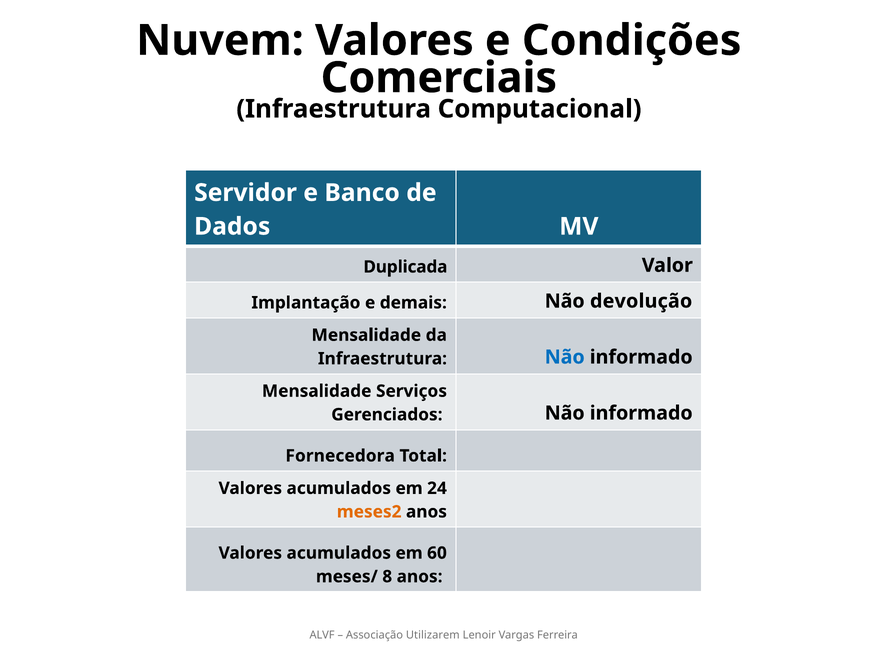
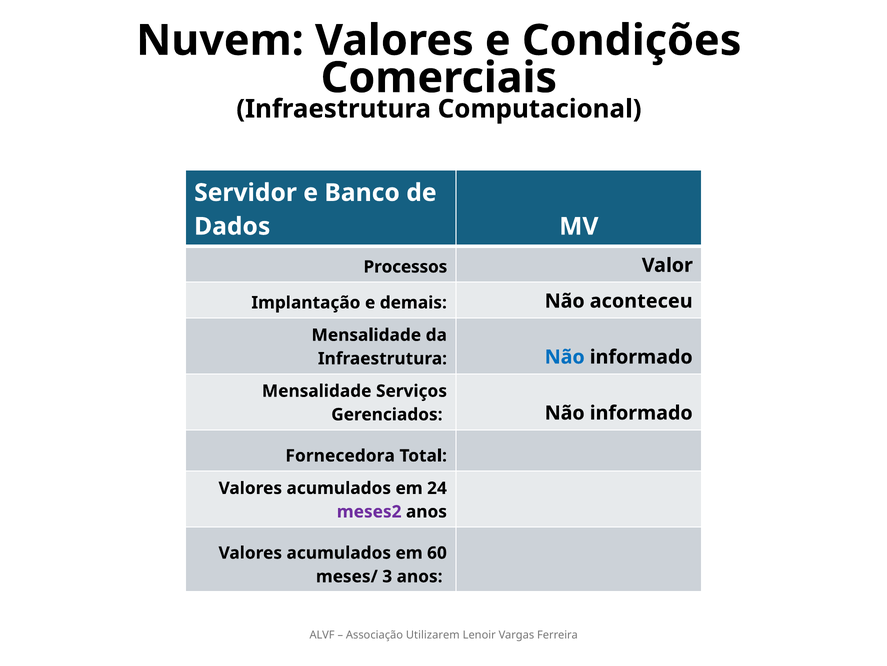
Duplicada: Duplicada -> Processos (405, 267)
devolução: devolução -> aconteceu (641, 301)
meses2 colour: orange -> purple (369, 511)
8: 8 -> 3 (387, 576)
